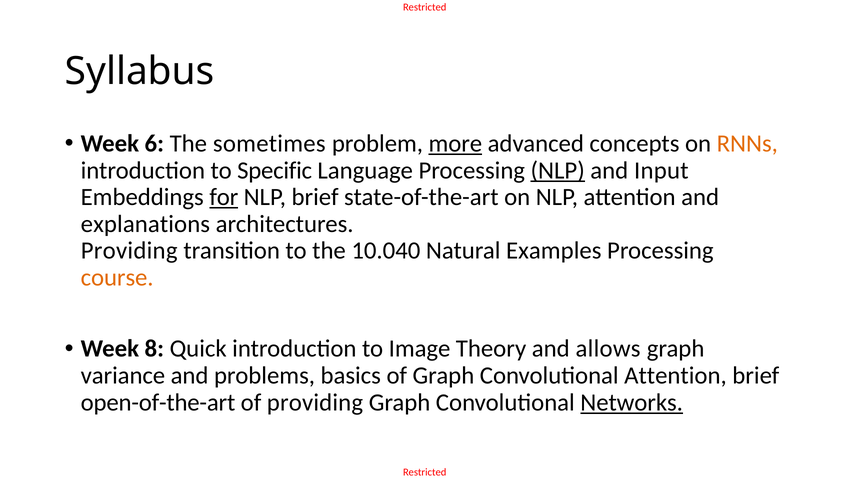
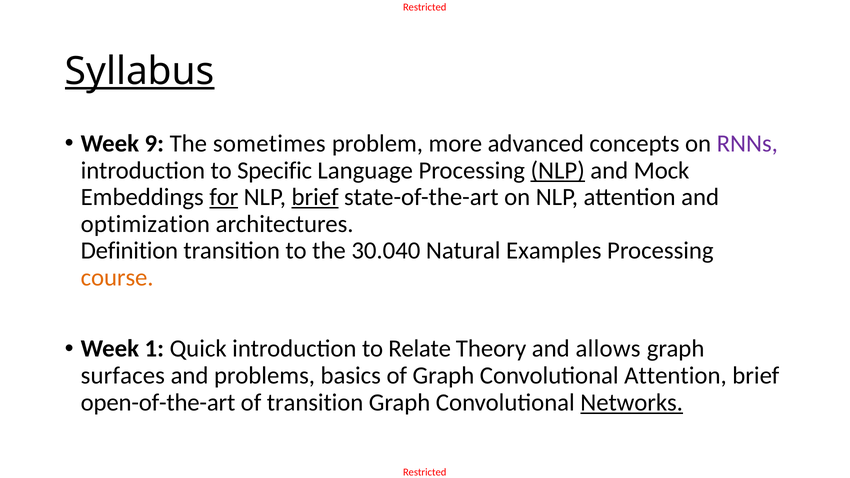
Syllabus underline: none -> present (140, 71)
6: 6 -> 9 (154, 144)
more underline: present -> none (455, 144)
RNNs colour: orange -> purple (747, 144)
Input: Input -> Mock (662, 170)
brief underline: none -> present (315, 197)
explanations: explanations -> optimization (145, 224)
Providing: Providing -> Definition (129, 251)
10.040: 10.040 -> 30.040 (386, 251)
8: 8 -> 1 (154, 349)
Image: Image -> Relate (420, 349)
variance: variance -> surfaces (123, 376)
of providing: providing -> transition (315, 402)
